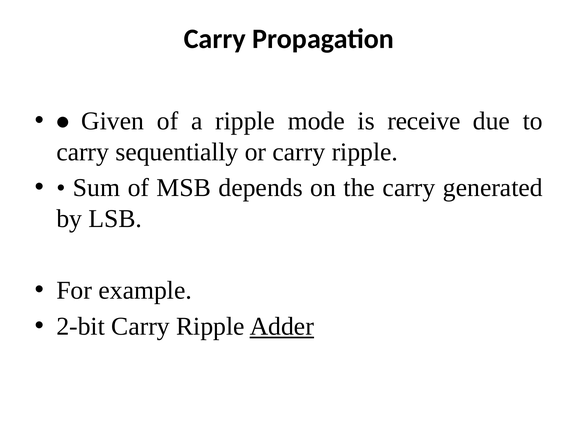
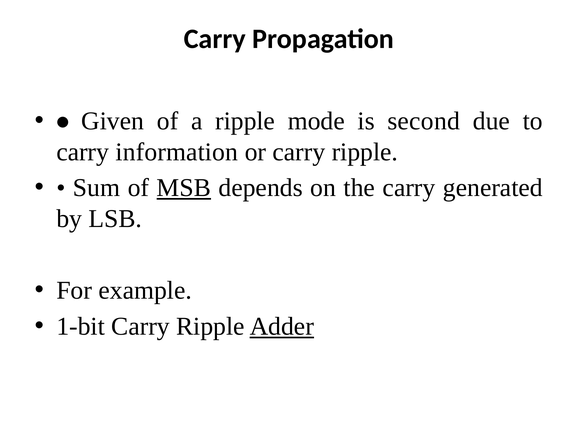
receive: receive -> second (424, 121)
sequentially: sequentially -> information (177, 152)
MSB underline: none -> present (184, 188)
2-bit: 2-bit -> 1-bit (81, 327)
